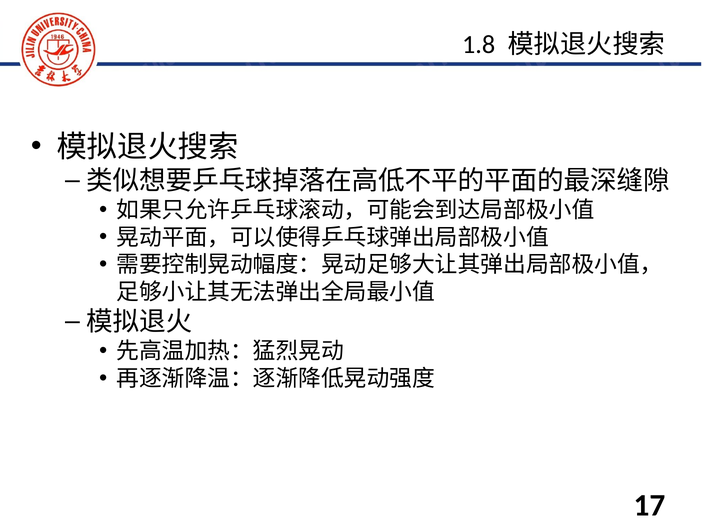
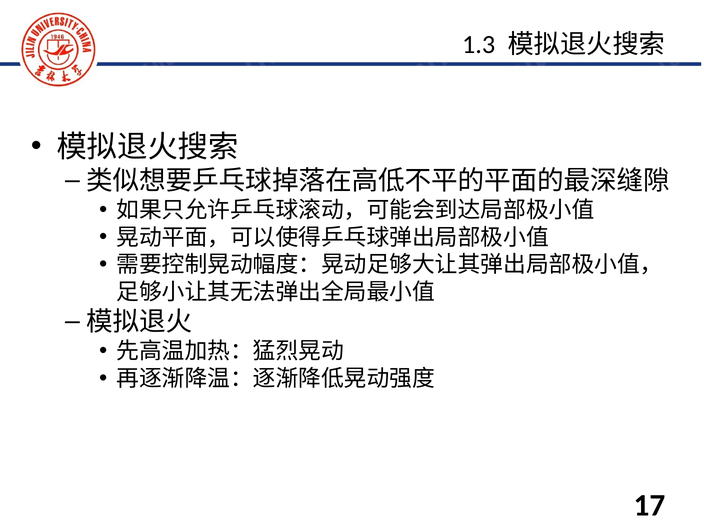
1.8: 1.8 -> 1.3 (479, 45)
